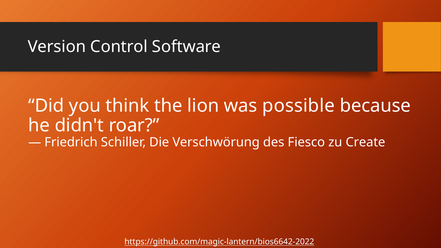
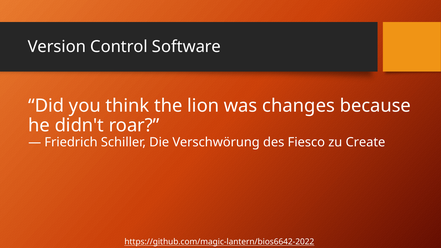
possible: possible -> changes (299, 106)
